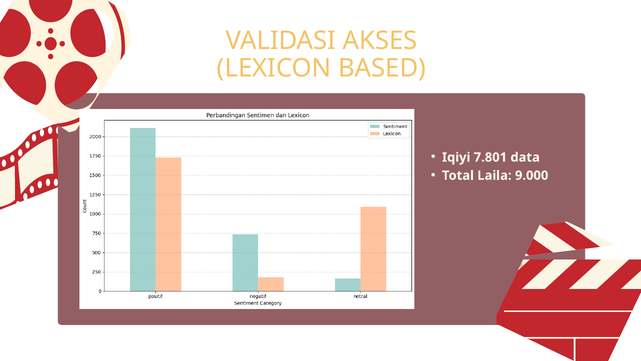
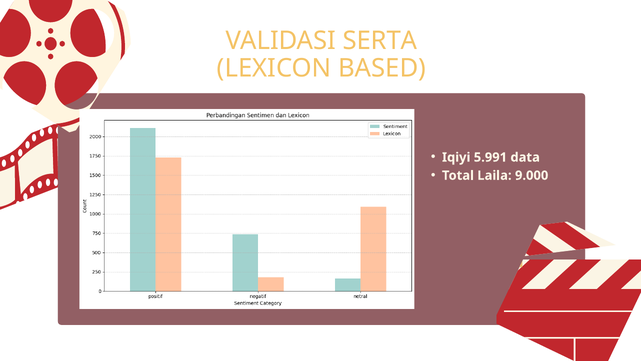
AKSES: AKSES -> SERTA (380, 41)
7.801: 7.801 -> 5.991 (490, 157)
